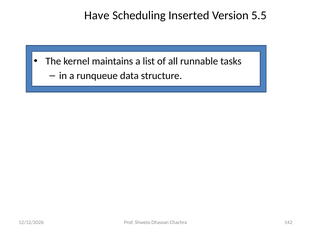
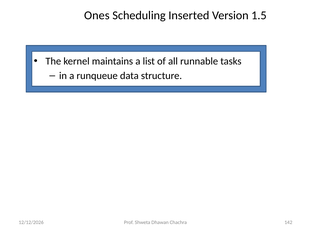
Have: Have -> Ones (97, 15)
5.5: 5.5 -> 1.5 (259, 15)
